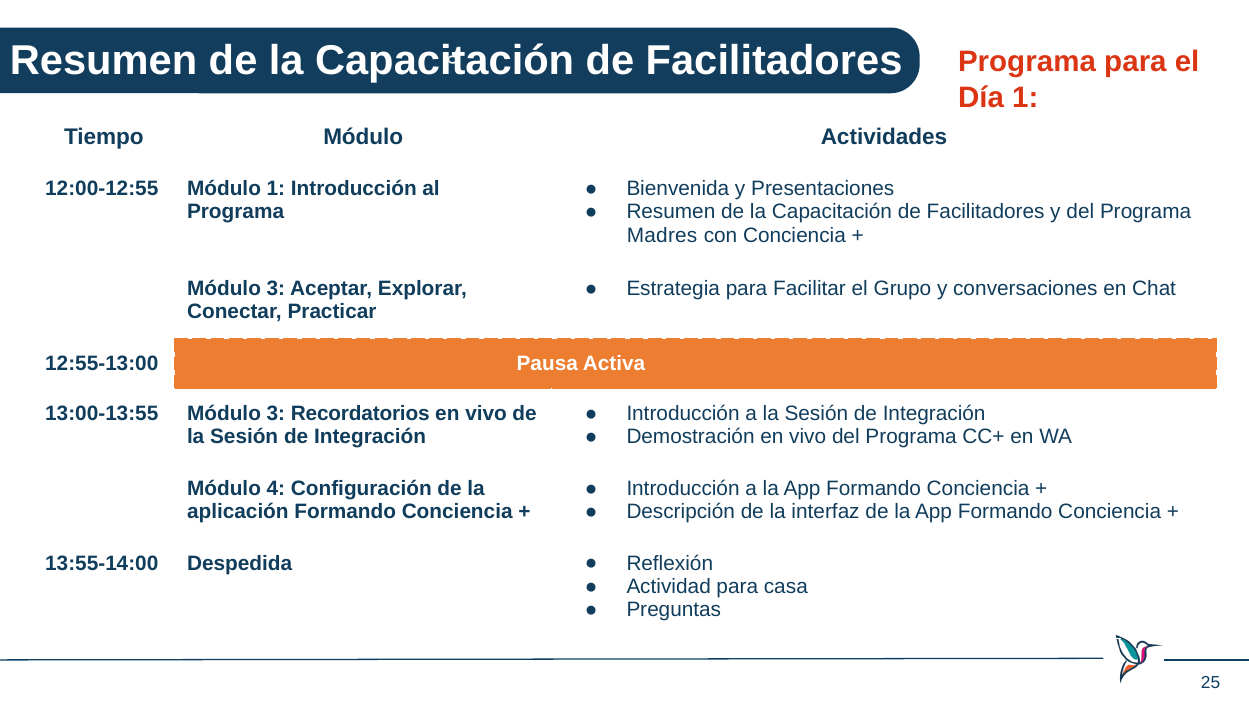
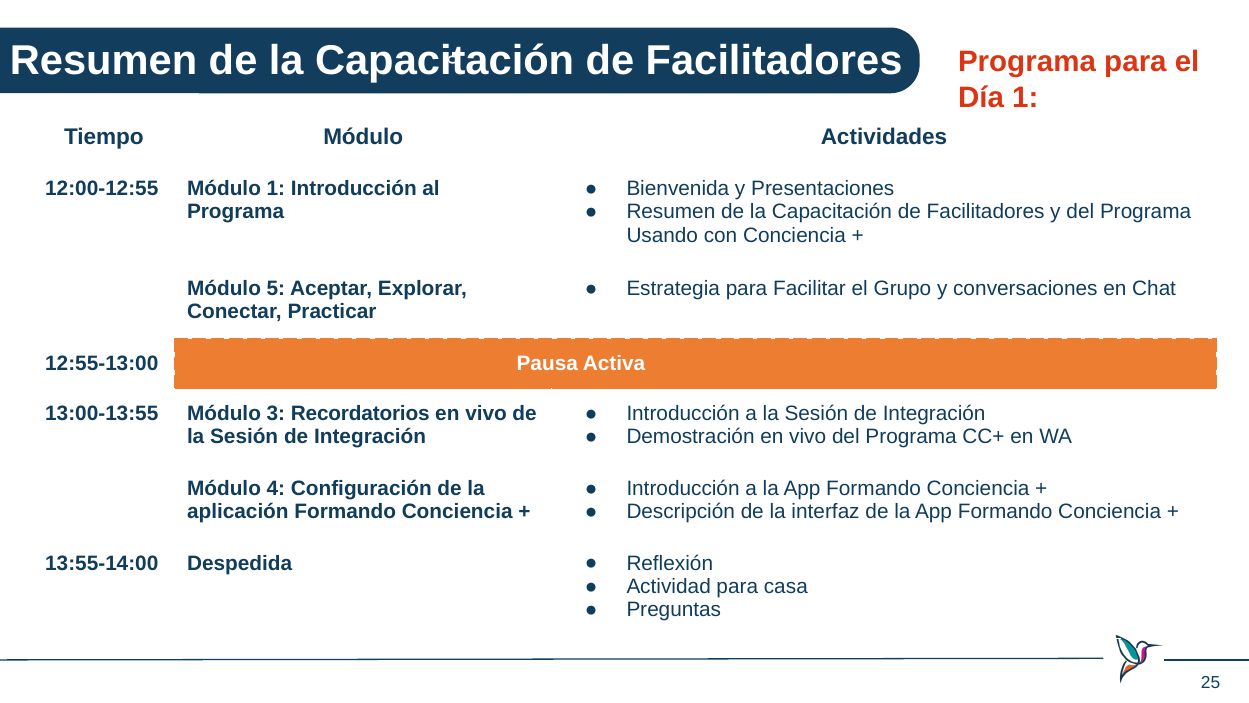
Madres: Madres -> Usando (662, 235)
3: 3 -> 5 (276, 288)
